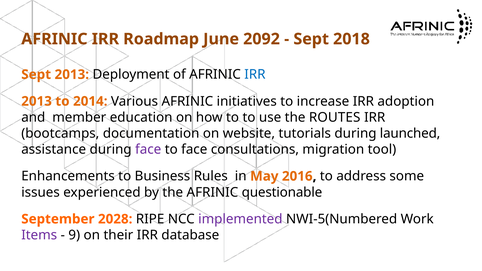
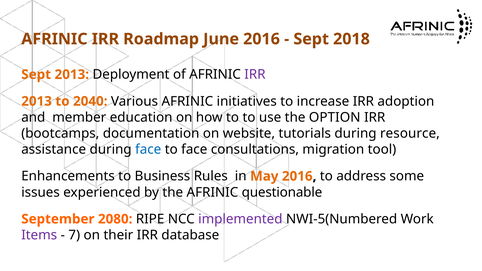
June 2092: 2092 -> 2016 (262, 39)
IRR colour: blue -> purple (255, 75)
2014: 2014 -> 2040 (90, 101)
ROUTES: ROUTES -> OPTION (335, 117)
launched: launched -> resource (410, 133)
face colour: purple -> blue (148, 150)
2028: 2028 -> 2080 (115, 219)
9: 9 -> 7 (74, 235)
